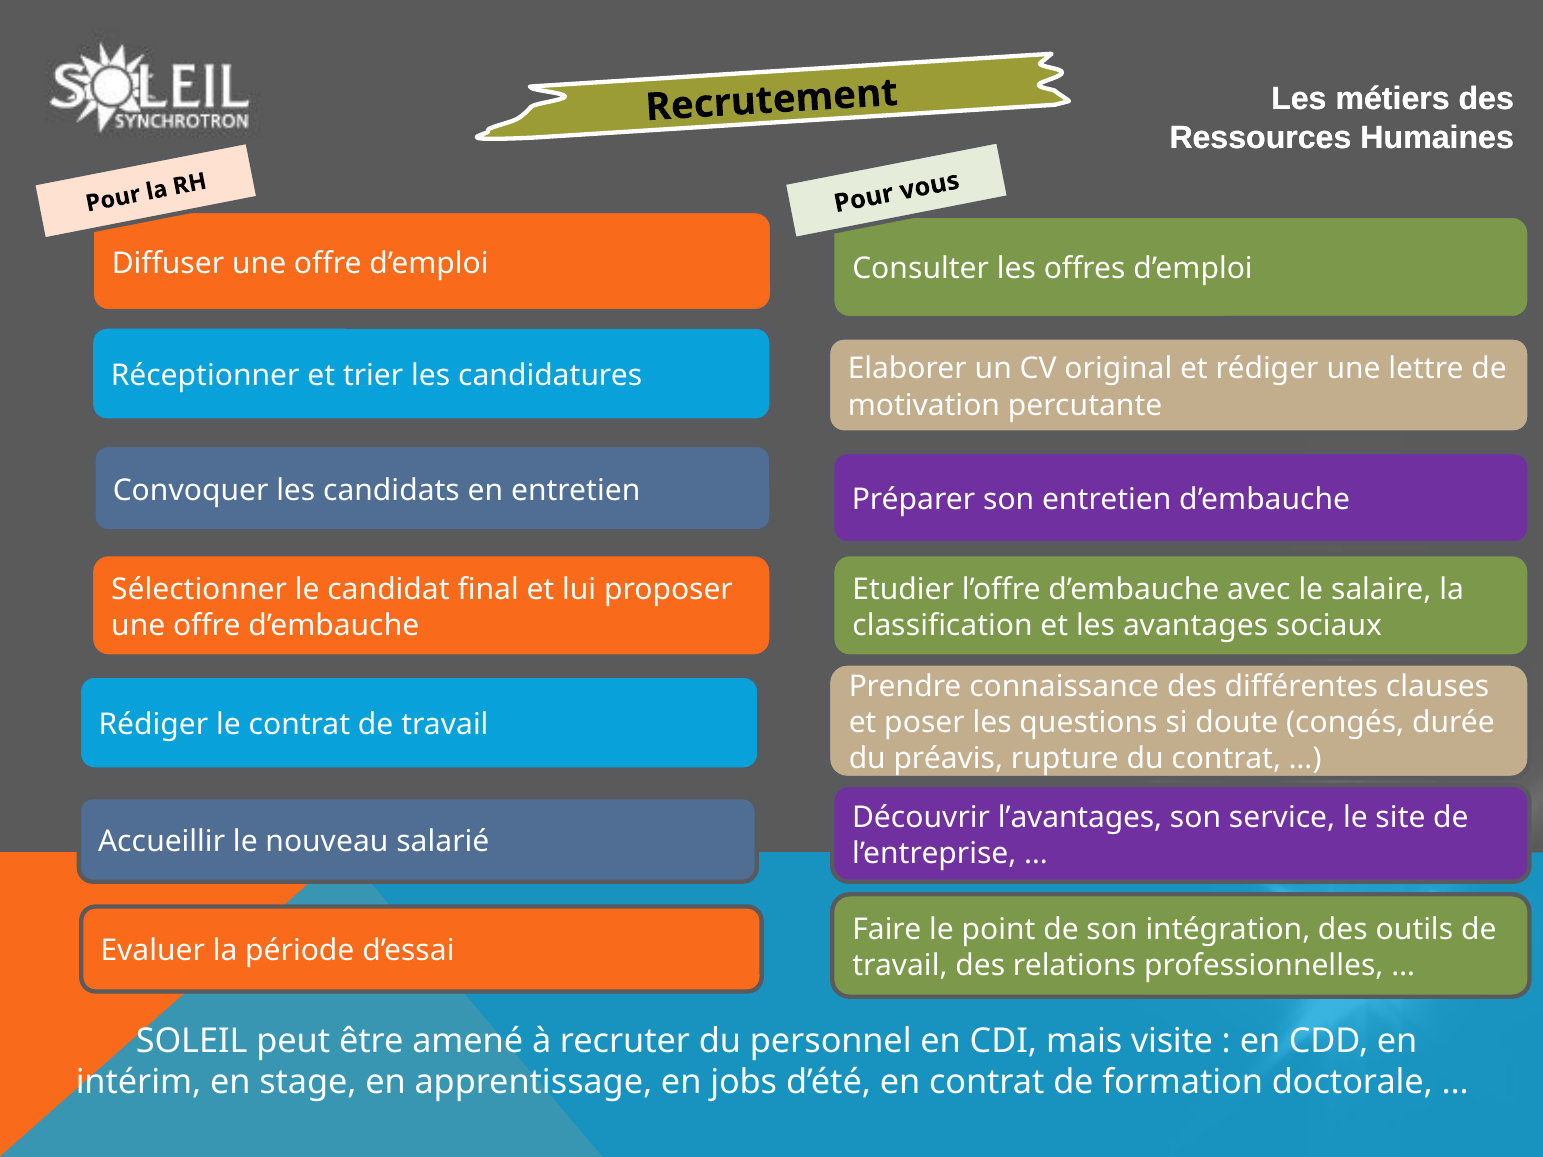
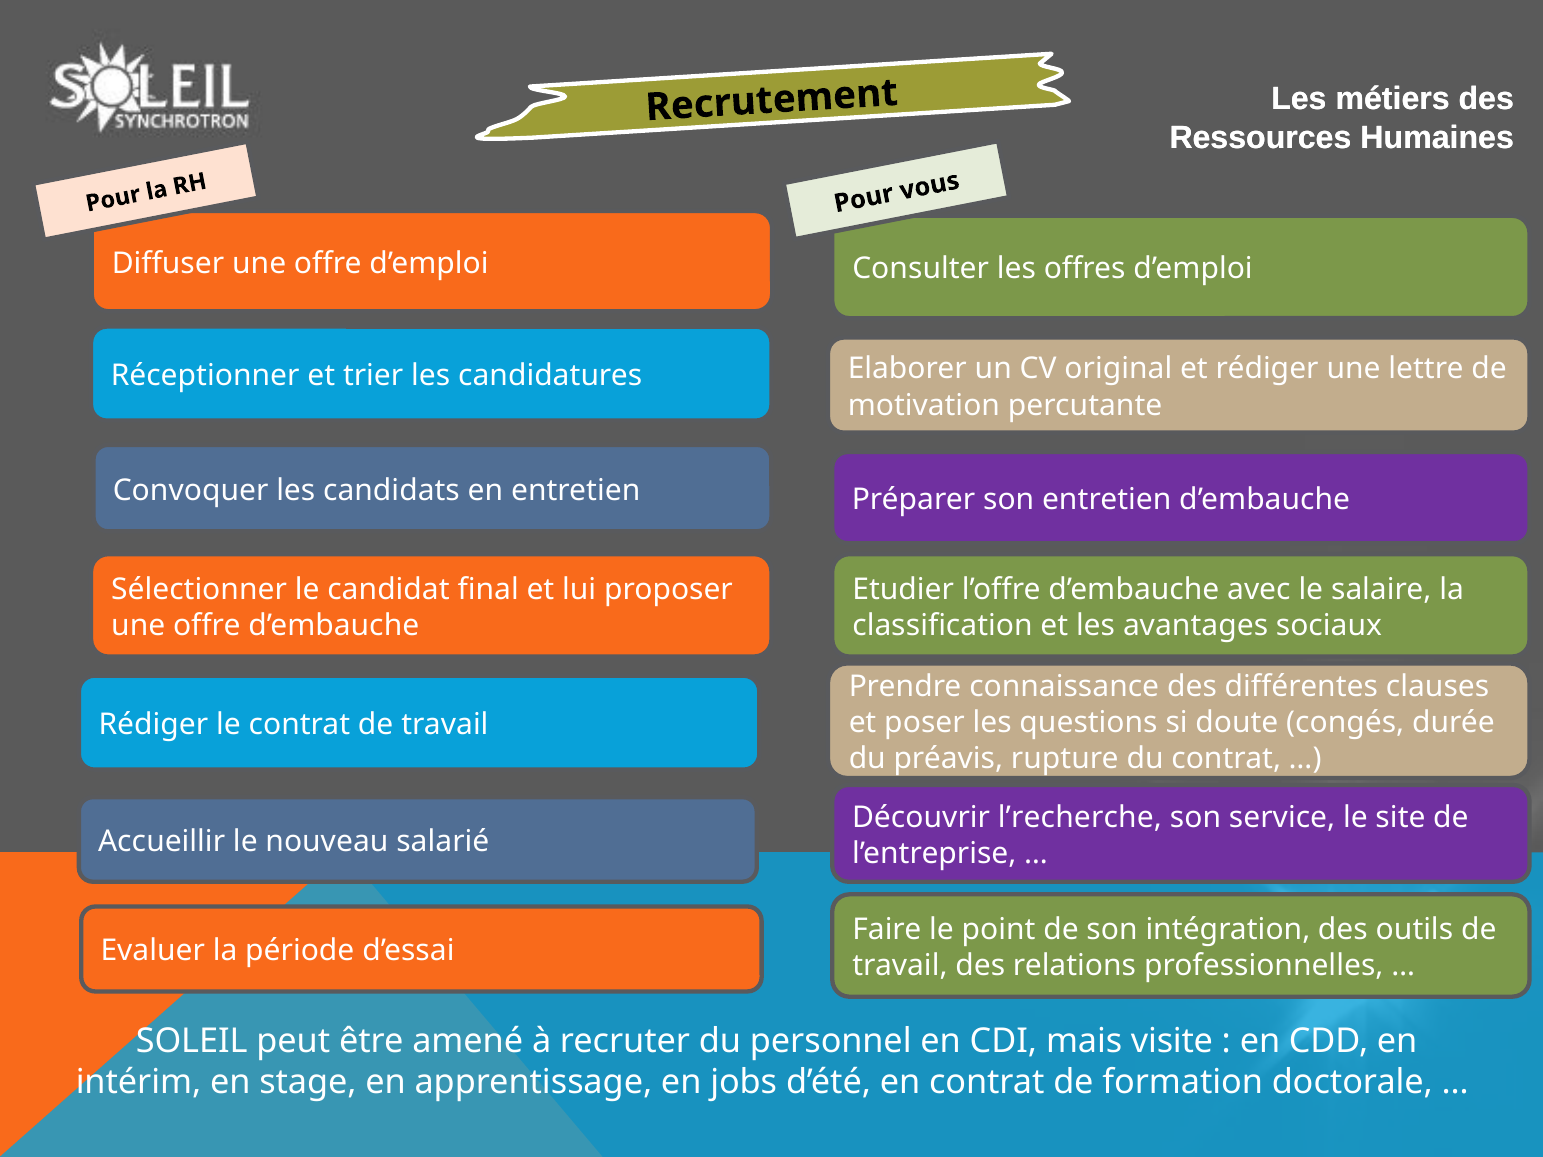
l’avantages: l’avantages -> l’recherche (1080, 818)
